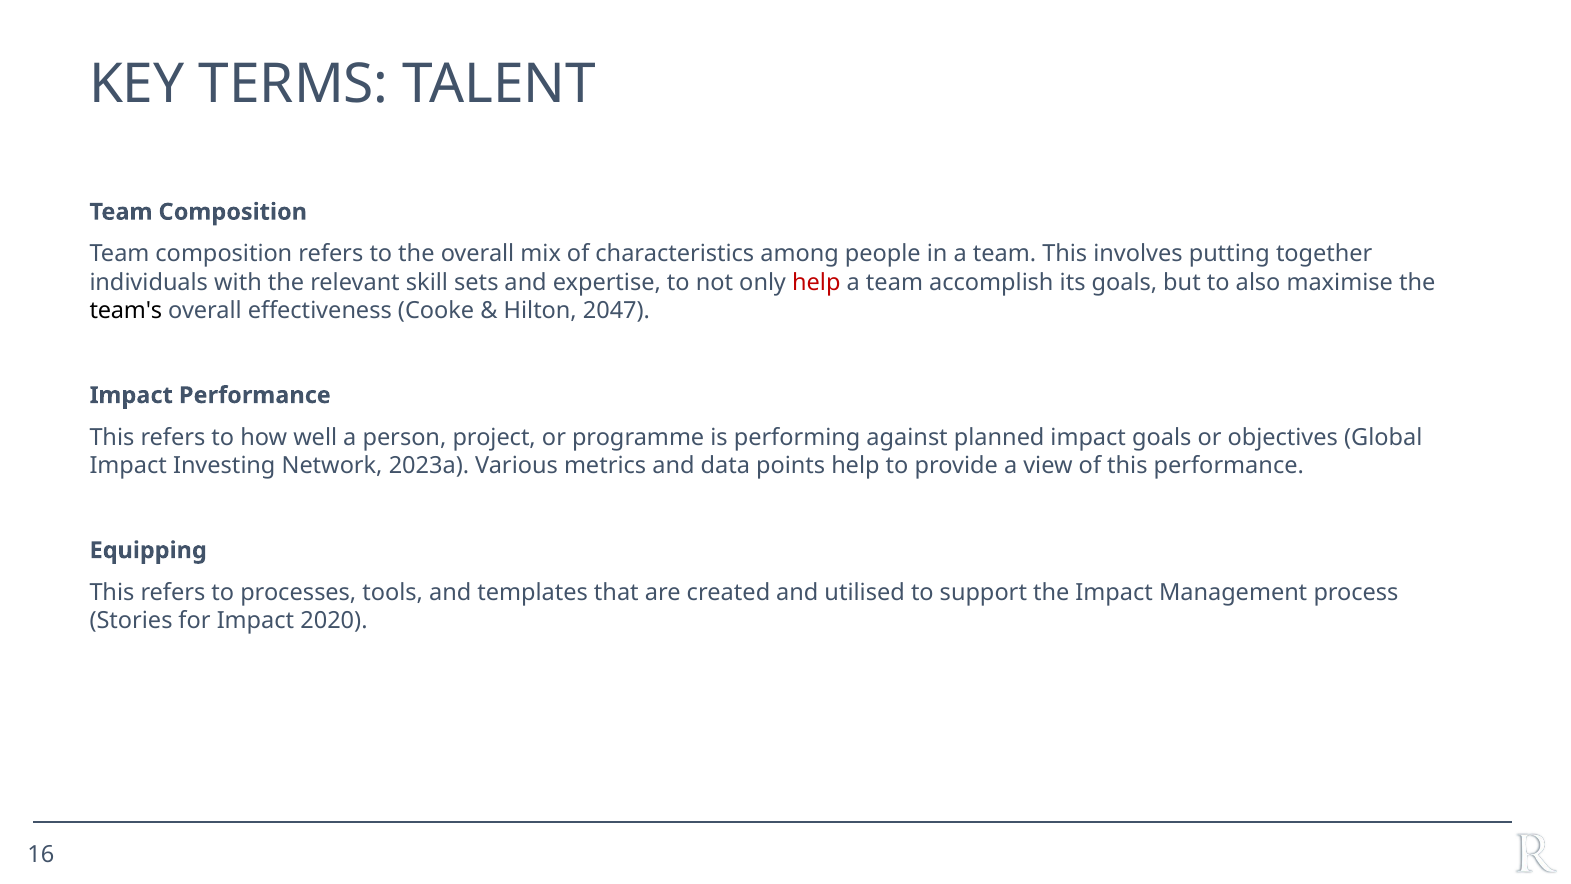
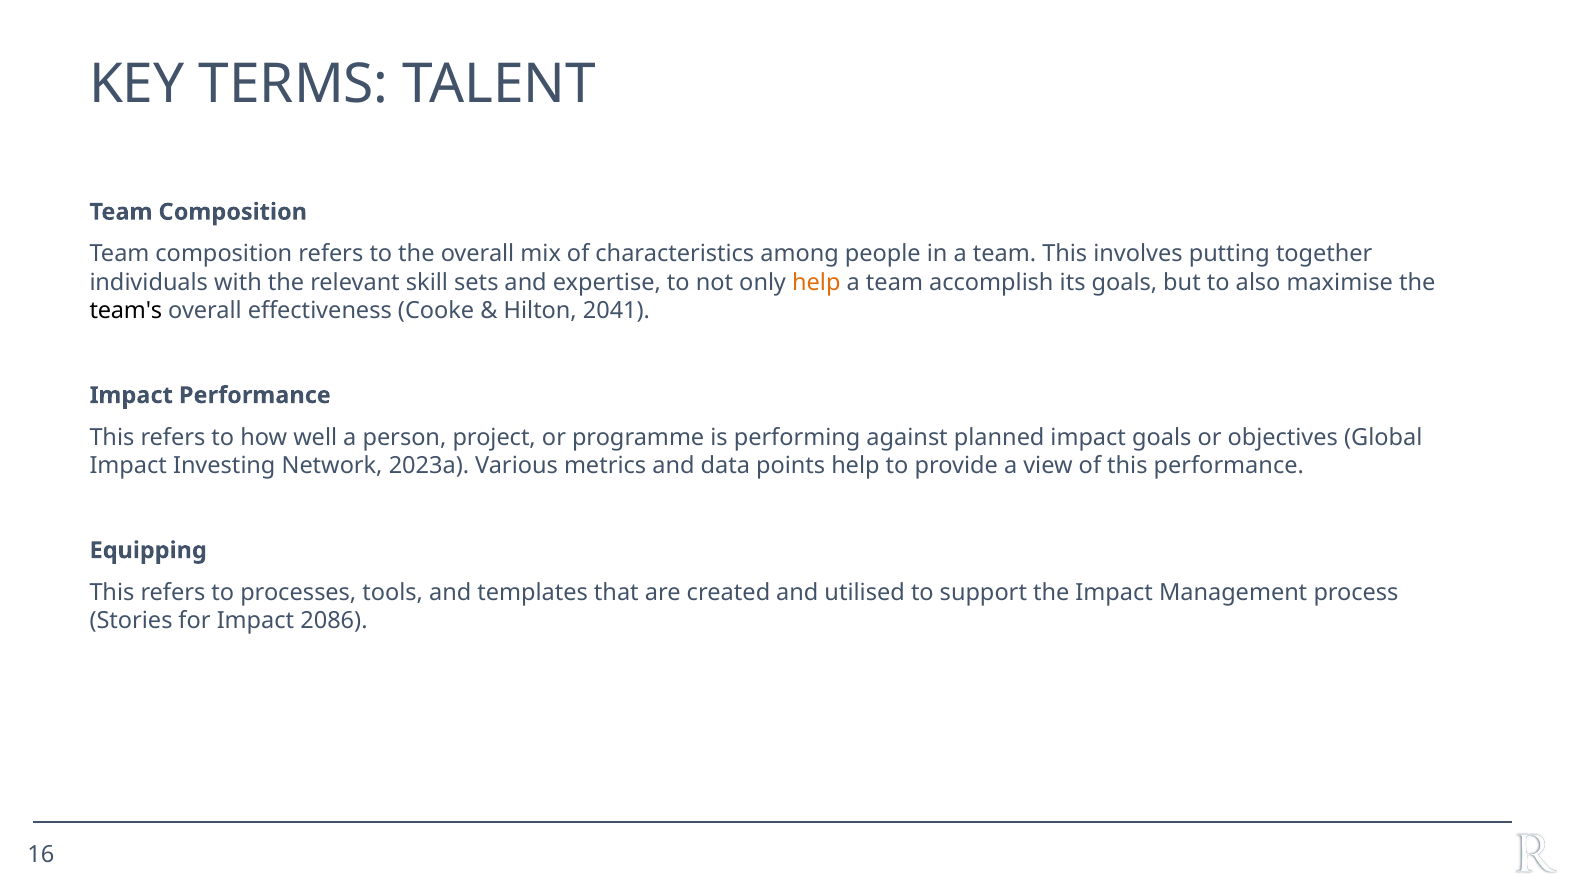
help colour: red -> orange (816, 282)
2047: 2047 -> 2041 (616, 311)
2020: 2020 -> 2086 (334, 621)
